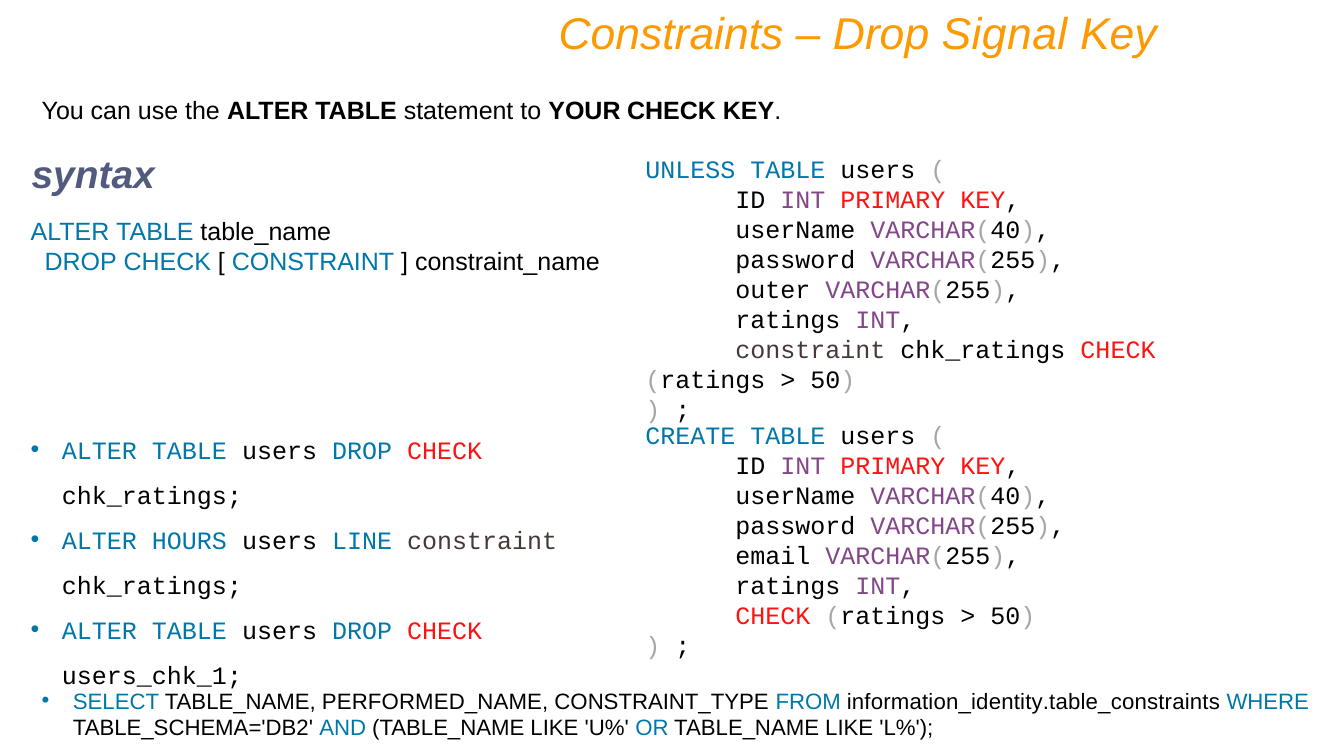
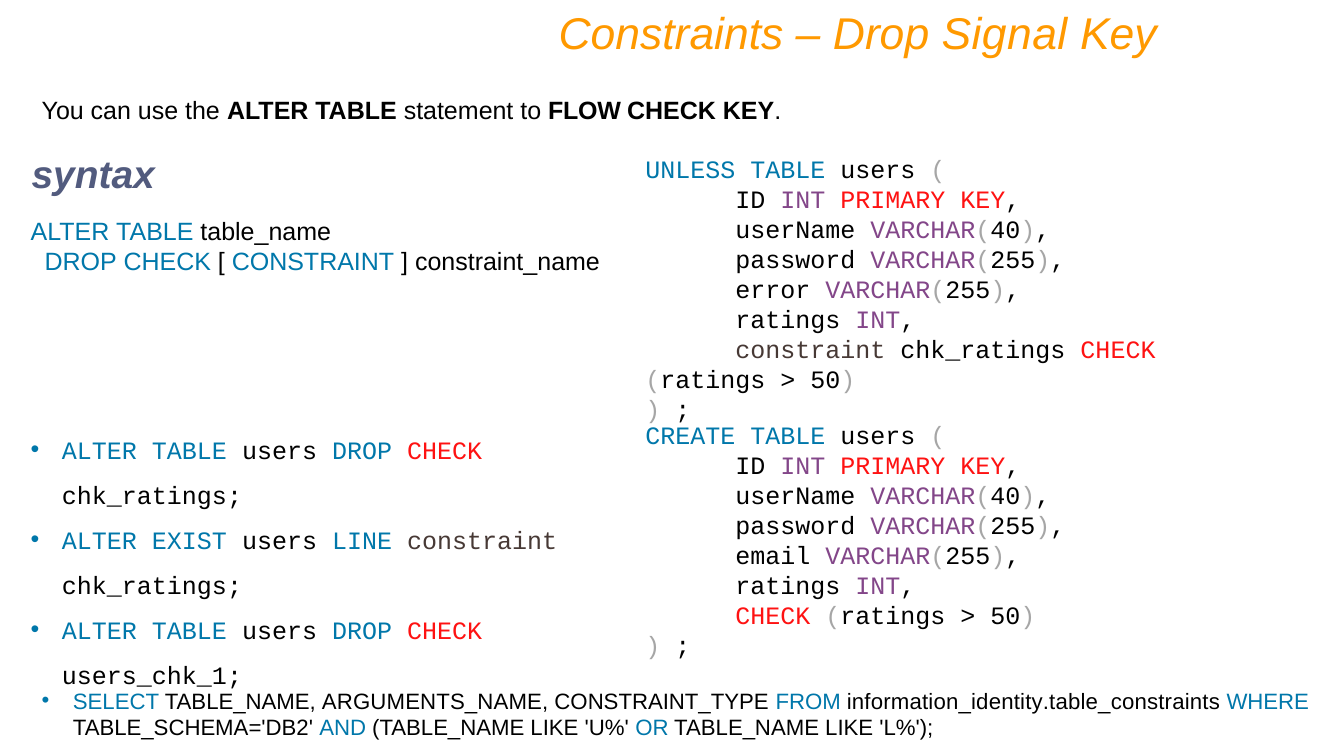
YOUR: YOUR -> FLOW (585, 111)
outer: outer -> error (773, 290)
HOURS: HOURS -> EXIST (189, 541)
PERFORMED_NAME: PERFORMED_NAME -> ARGUMENTS_NAME (435, 702)
